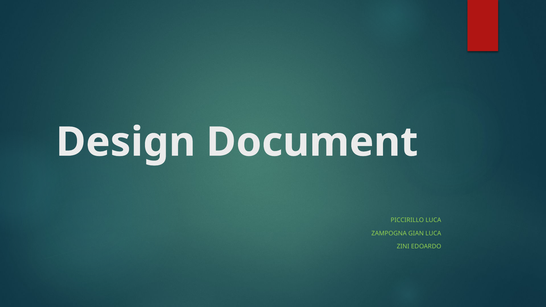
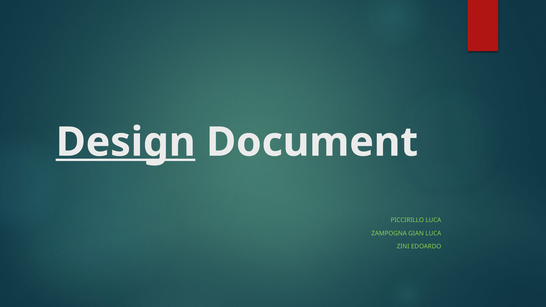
Design underline: none -> present (126, 142)
